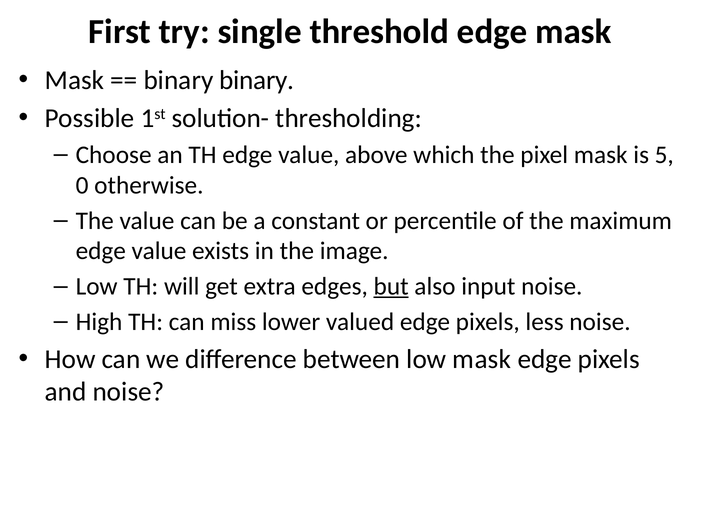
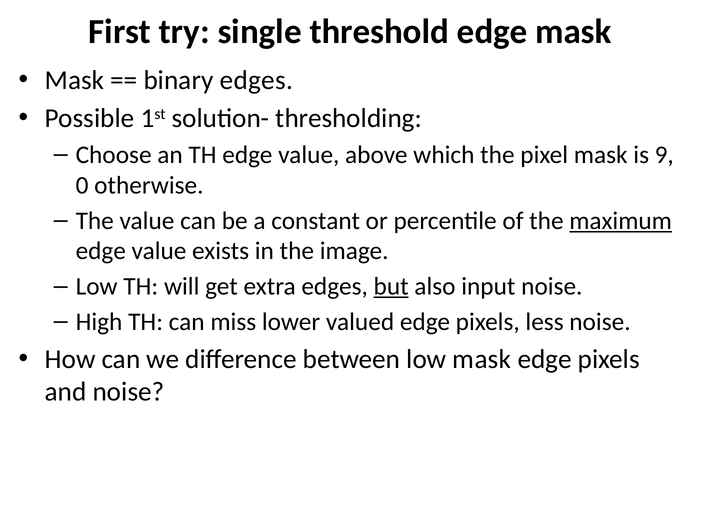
binary binary: binary -> edges (256, 80)
5: 5 -> 9 (664, 155)
maximum underline: none -> present (621, 221)
